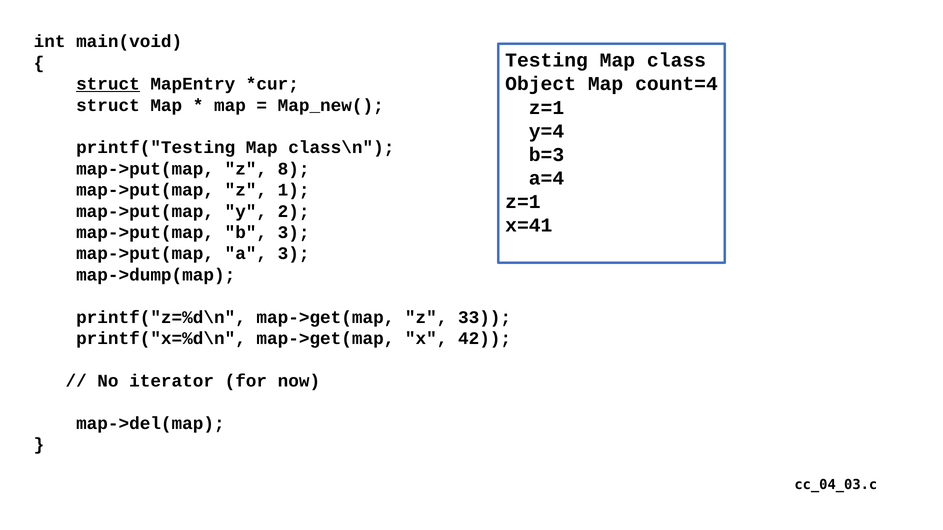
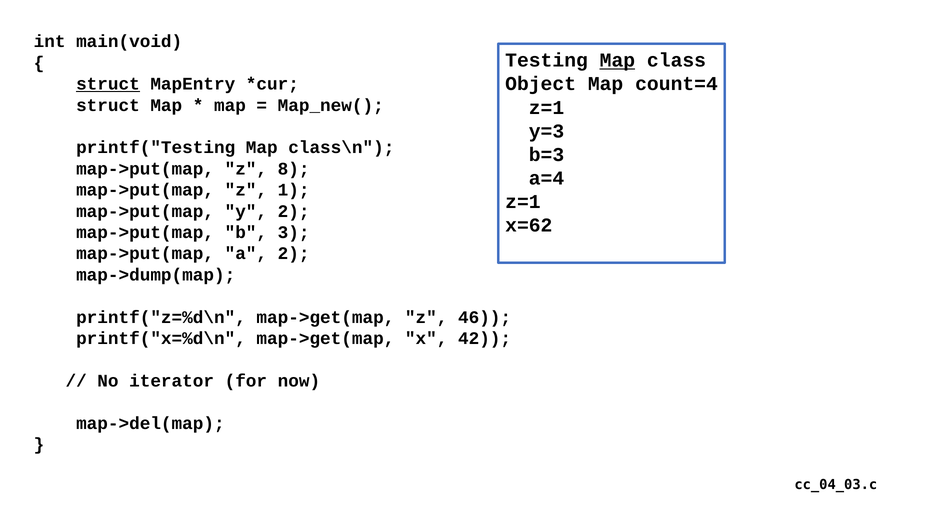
Map underline: none -> present (617, 60)
y=4: y=4 -> y=3 (546, 131)
x=41: x=41 -> x=62 (529, 226)
a 3: 3 -> 2 (294, 254)
33: 33 -> 46 (485, 318)
